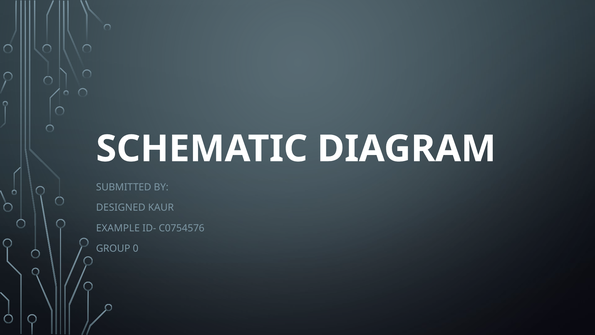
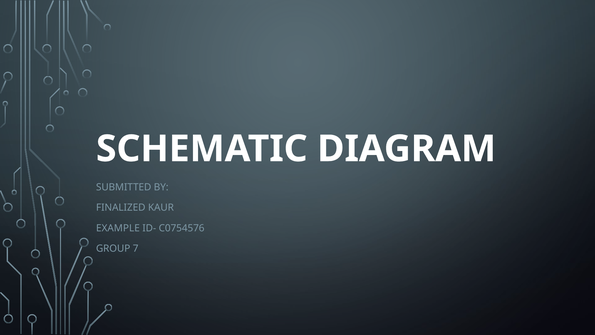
DESIGNED: DESIGNED -> FINALIZED (121, 208)
0: 0 -> 7 (136, 248)
